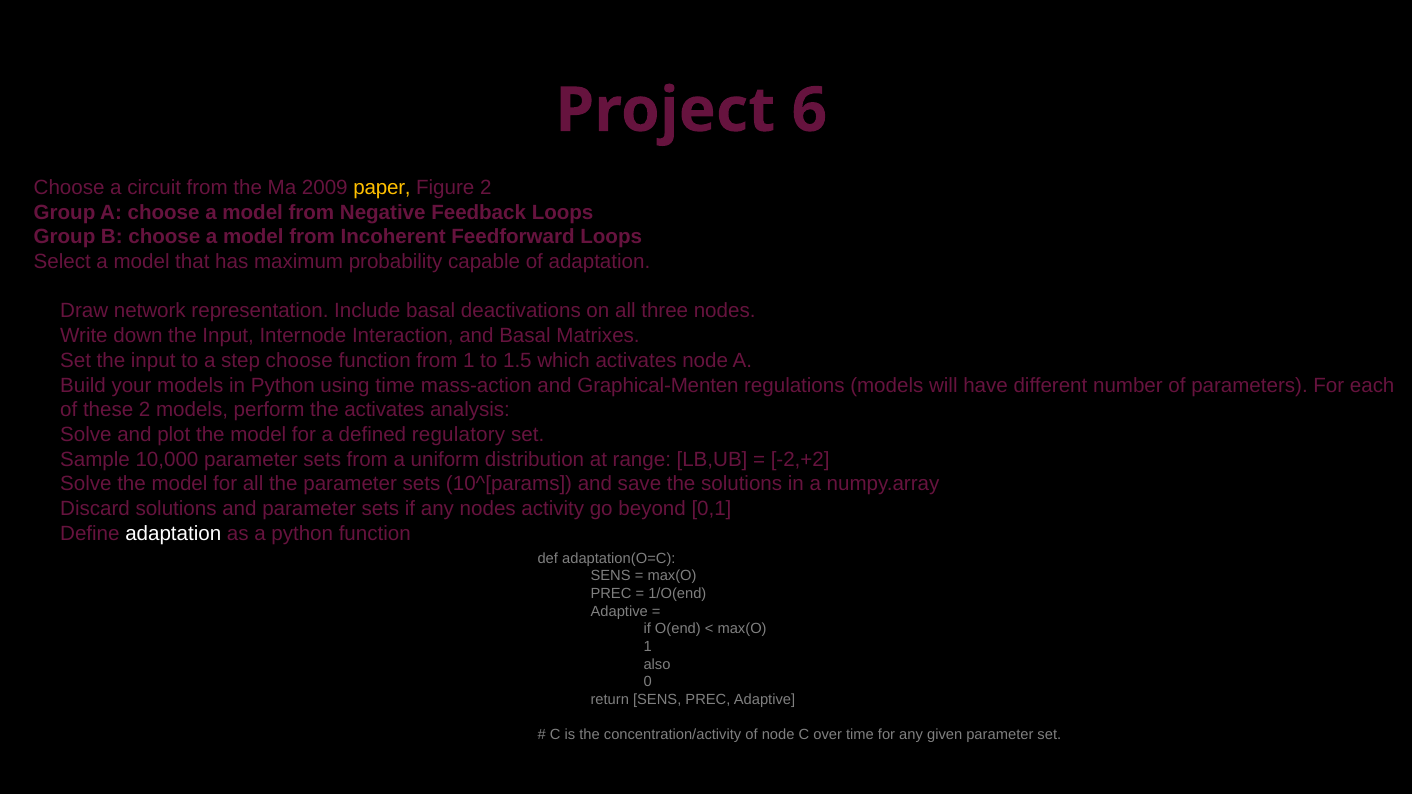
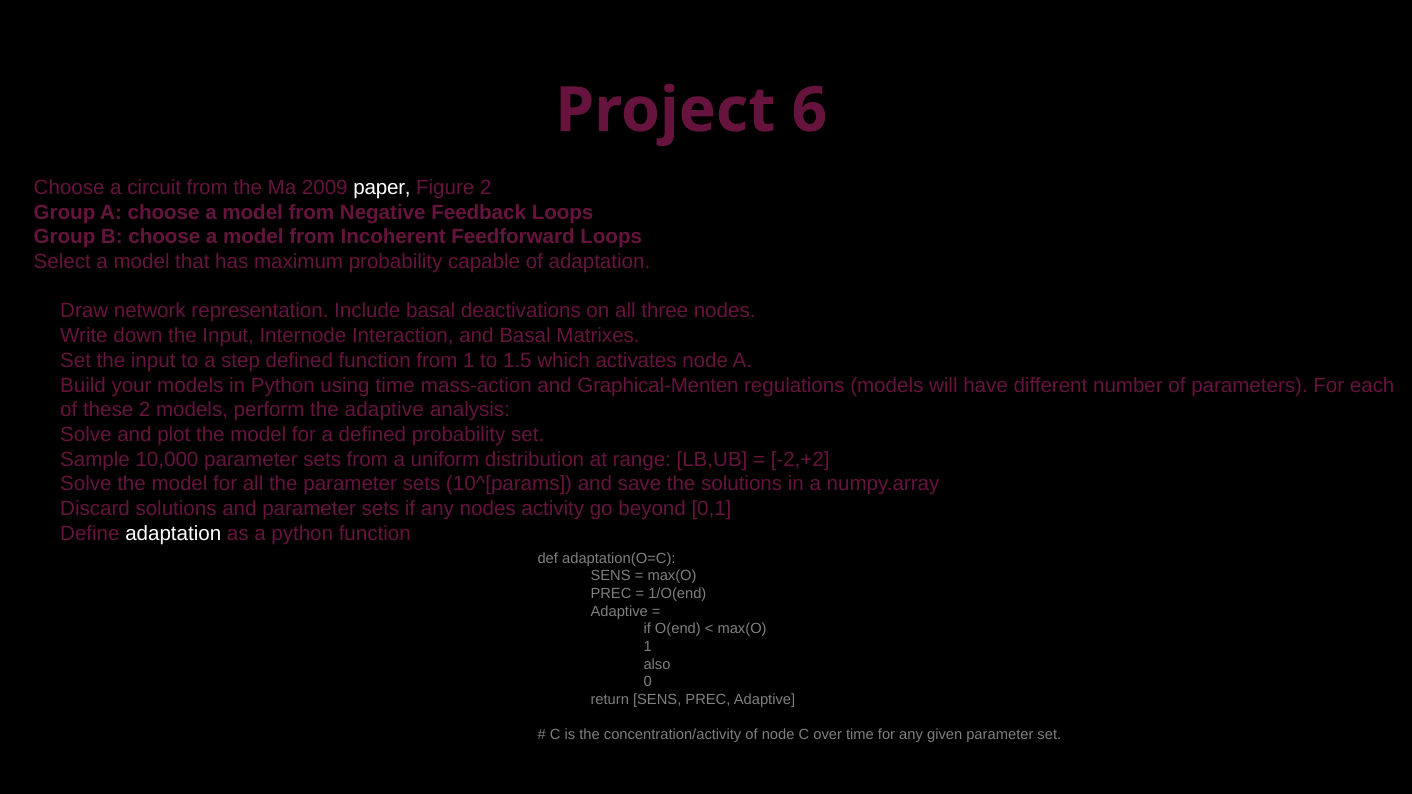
paper colour: yellow -> white (382, 188)
step choose: choose -> defined (299, 361)
the activates: activates -> adaptive (384, 410)
defined regulatory: regulatory -> probability (459, 435)
